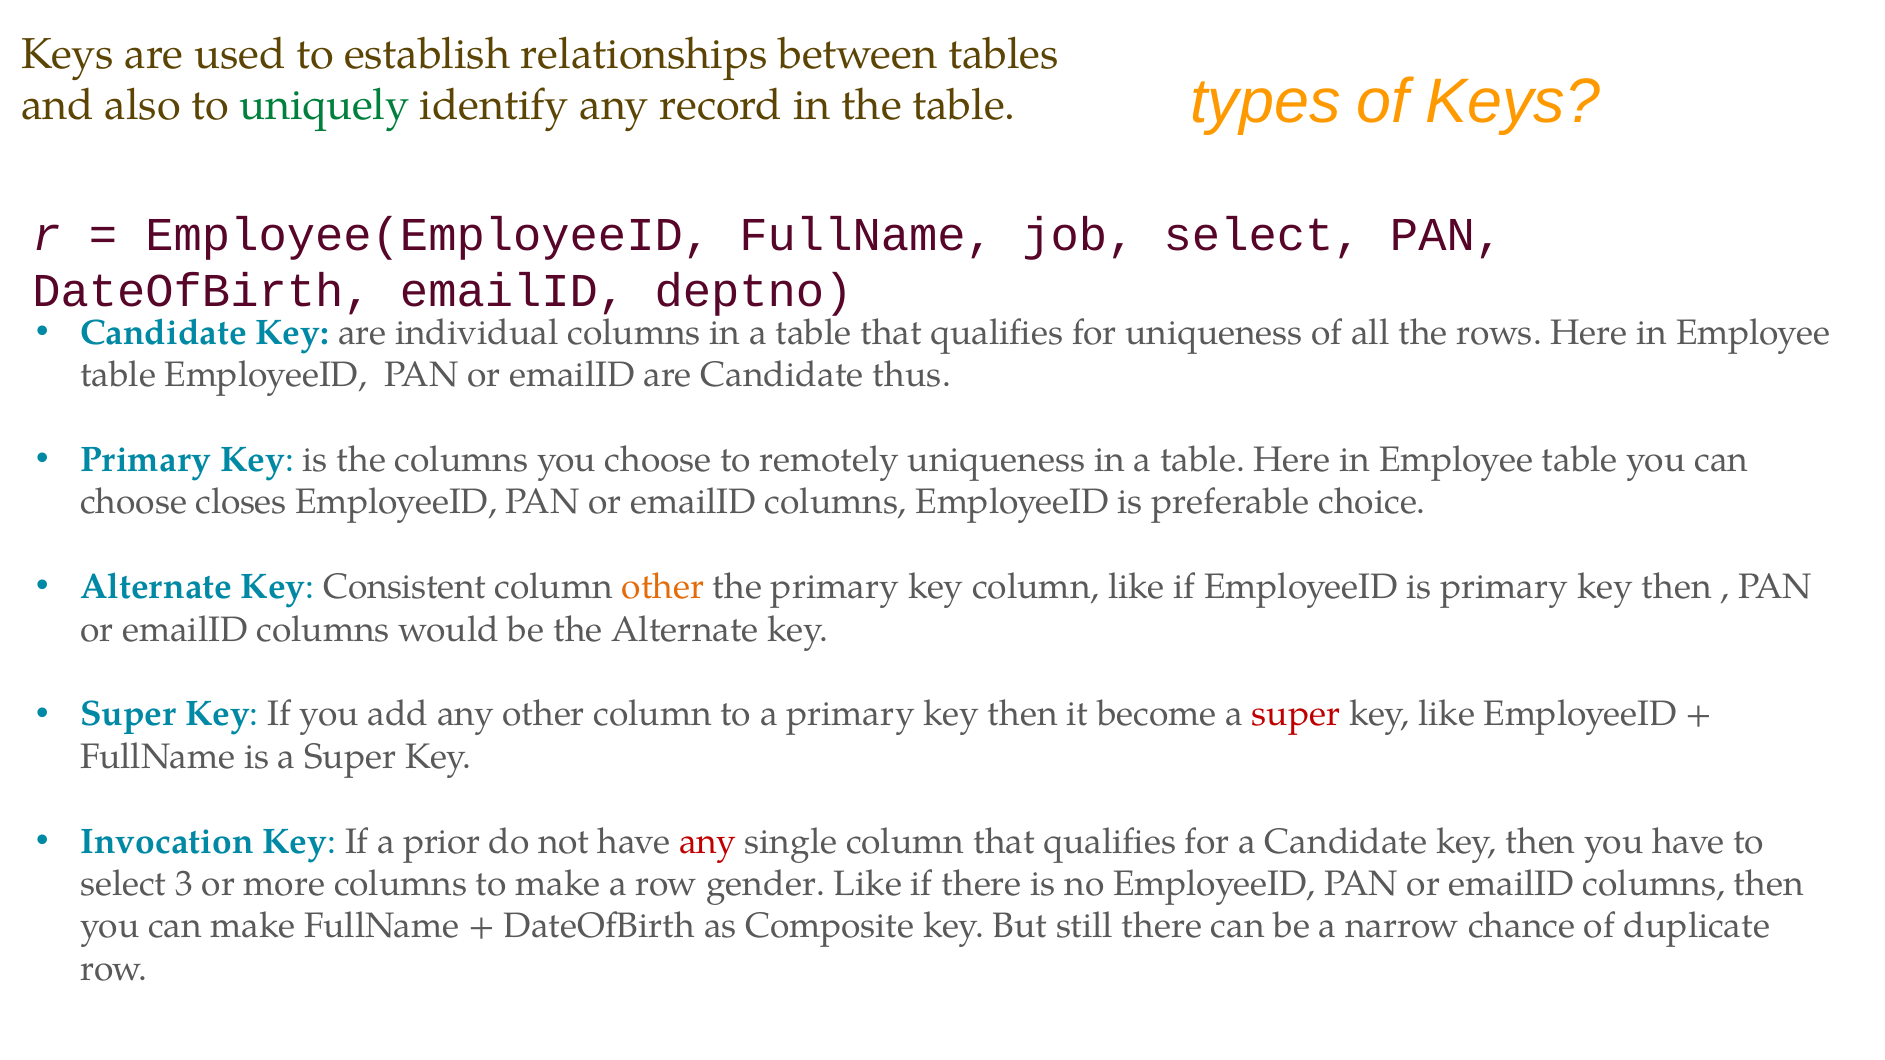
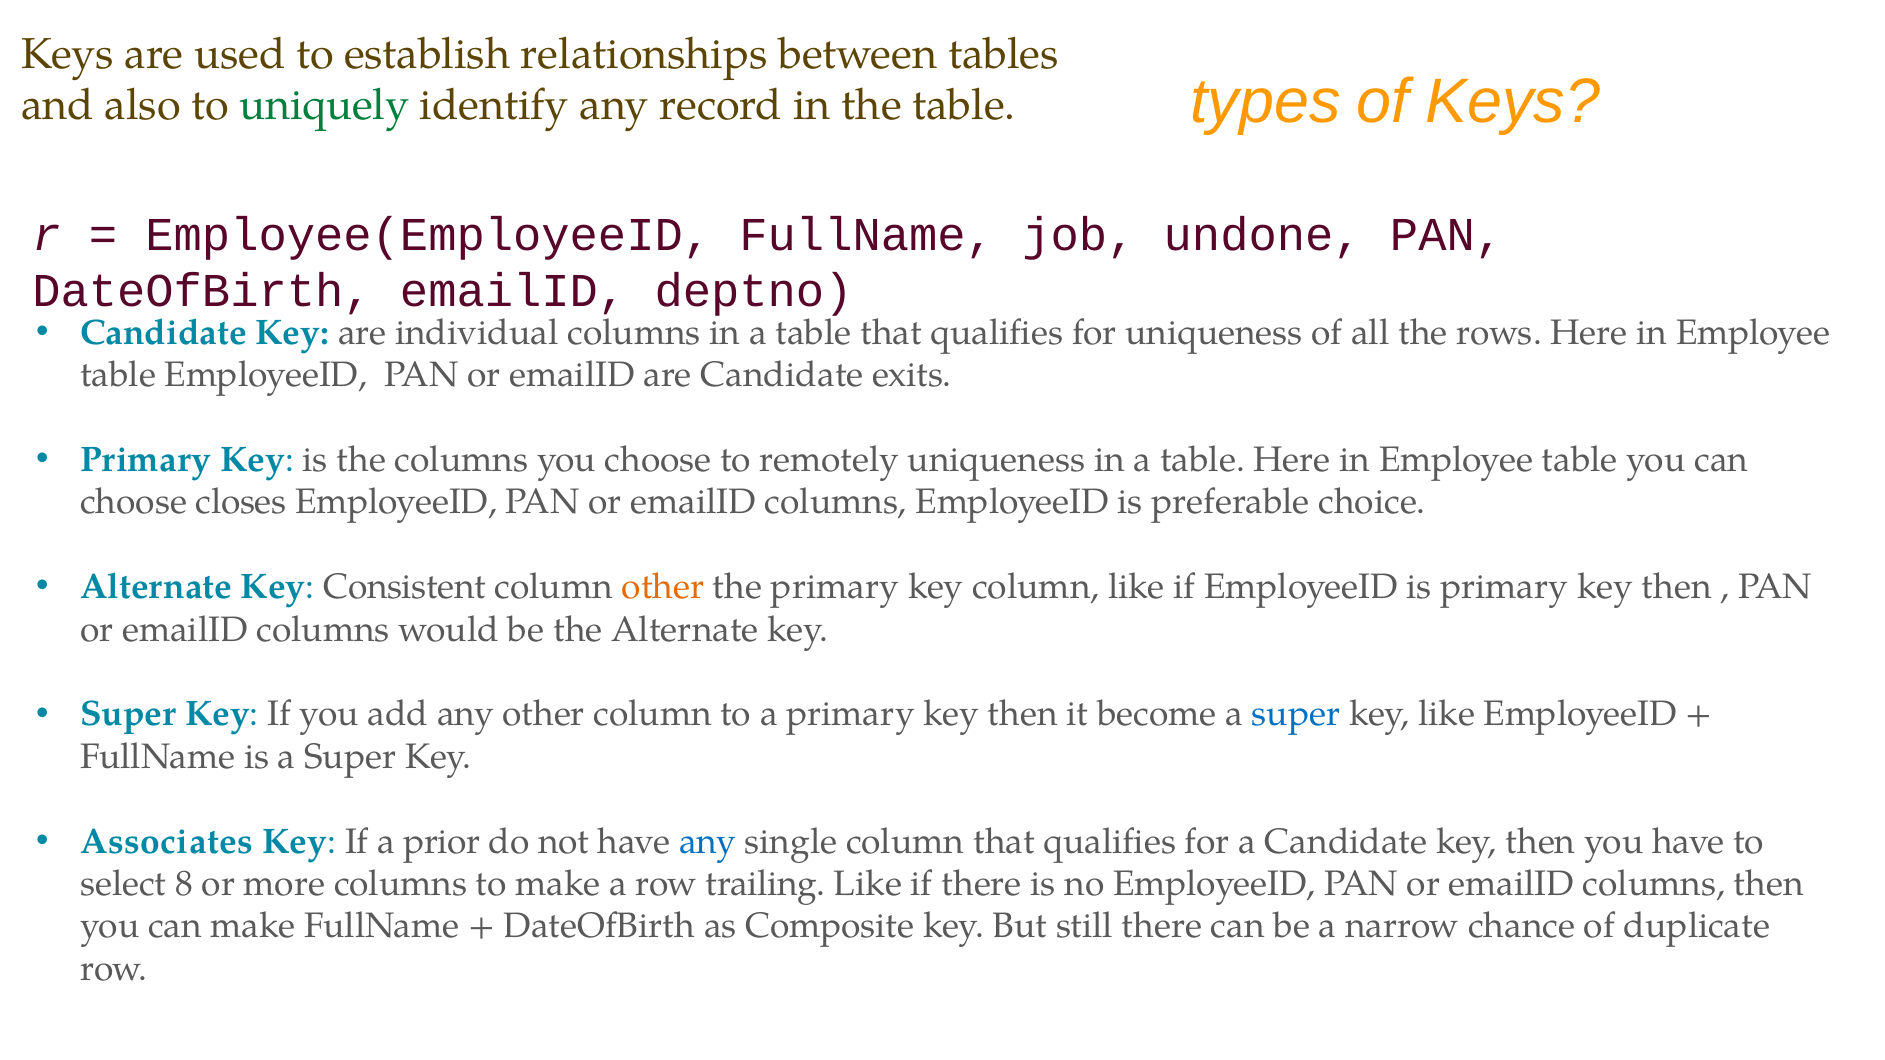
job select: select -> undone (1263, 235)
thus: thus -> exits (912, 375)
super colour: red -> blue (1296, 714)
Invocation: Invocation -> Associates (167, 842)
any colour: red -> blue (708, 842)
3: 3 -> 8 (184, 884)
gender: gender -> trailing (766, 884)
